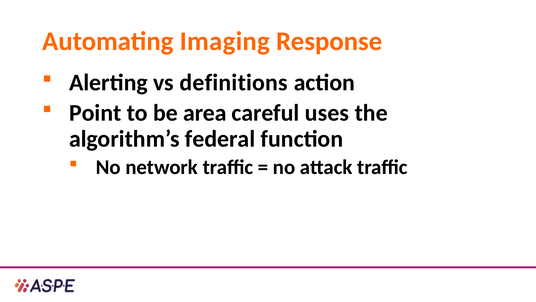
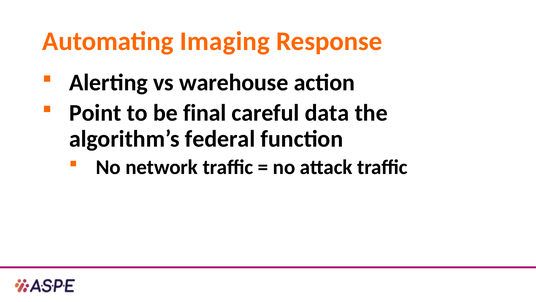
definitions: definitions -> warehouse (234, 82)
area: area -> final (205, 113)
uses: uses -> data (327, 113)
